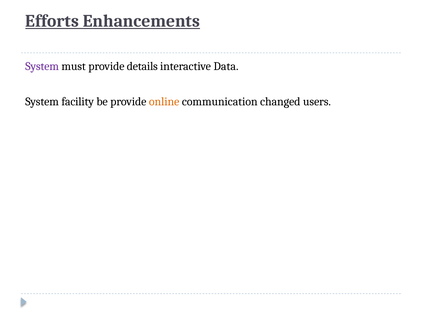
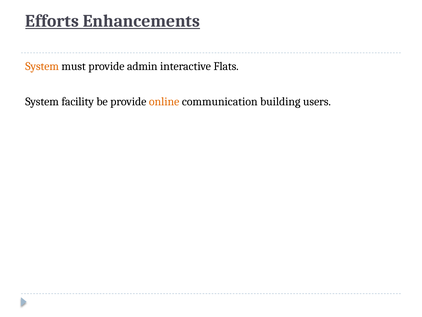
System colour: purple -> orange (42, 66)
details: details -> admin (142, 66)
Data: Data -> Flats (226, 66)
changed: changed -> building (280, 101)
